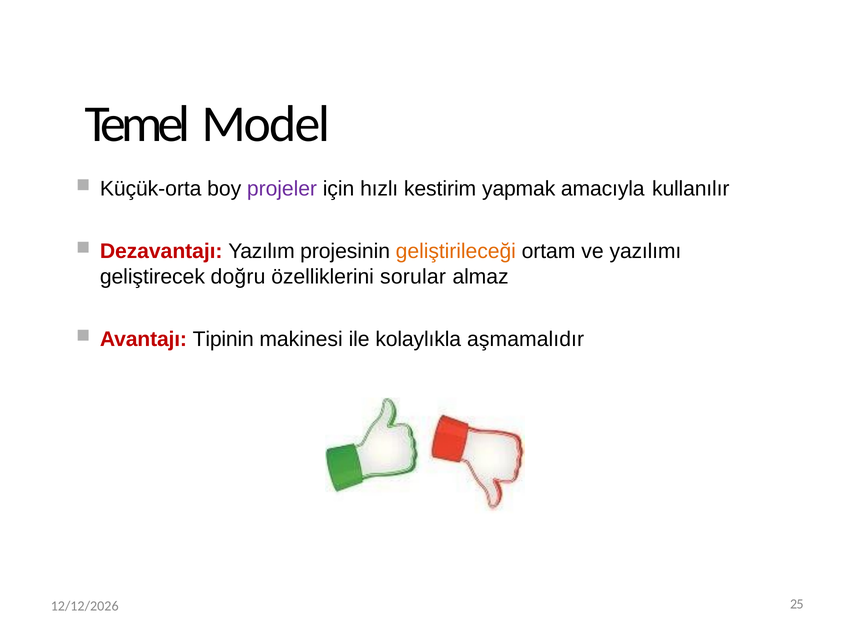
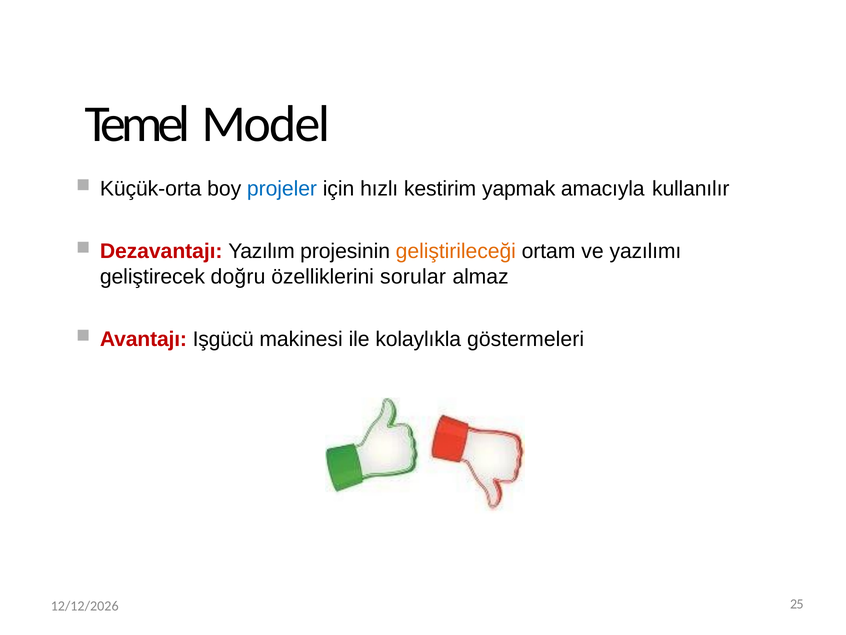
projeler colour: purple -> blue (282, 189)
Tipinin: Tipinin -> Işgücü (223, 339)
aşmamalıdır: aşmamalıdır -> göstermeleri (526, 339)
